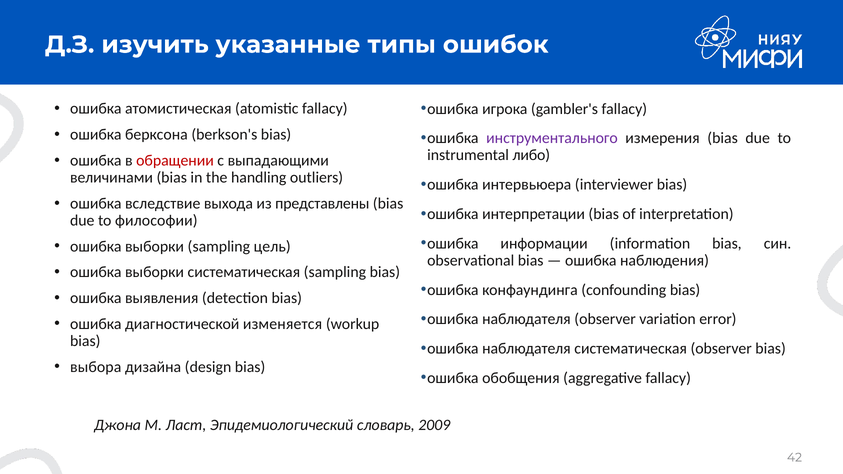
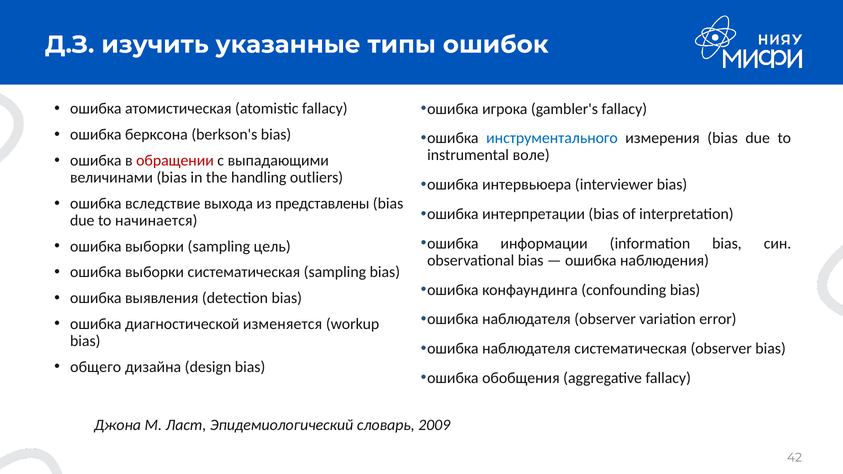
инструментального colour: purple -> blue (552, 138)
либо: либо -> воле (531, 155)
философии: философии -> начинается (156, 221)
выбора: выбора -> общего (96, 367)
